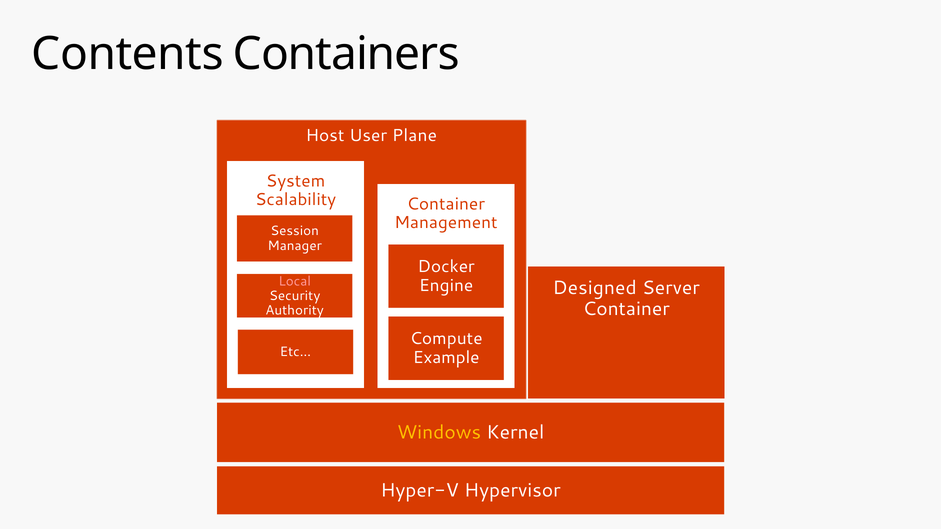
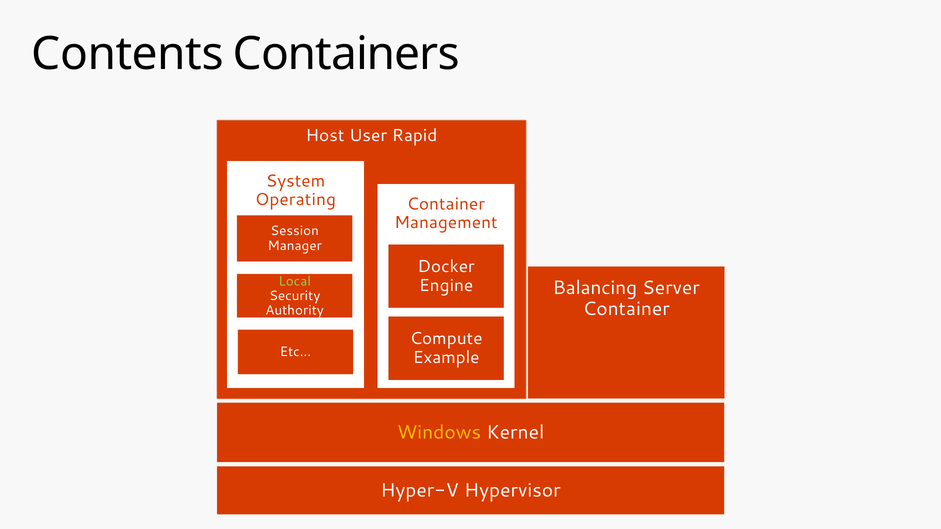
Plane: Plane -> Rapid (415, 135)
Scalability: Scalability -> Operating (296, 200)
Local colour: pink -> light green (295, 281)
Designed: Designed -> Balancing (595, 288)
